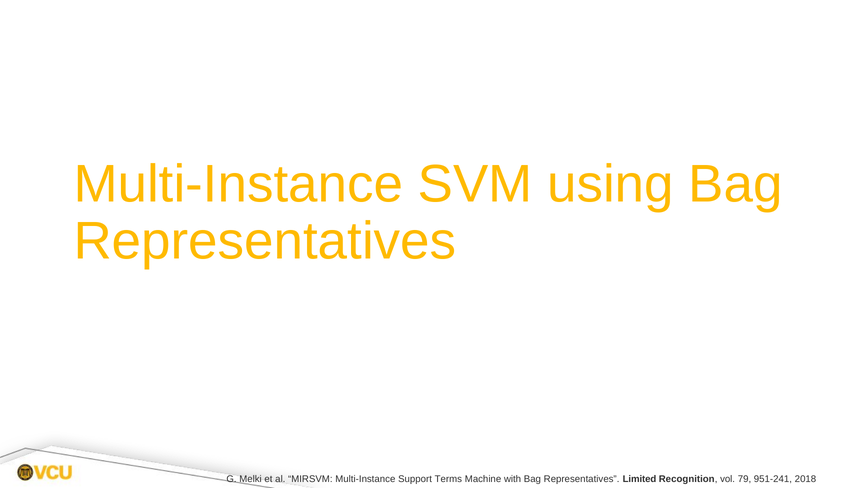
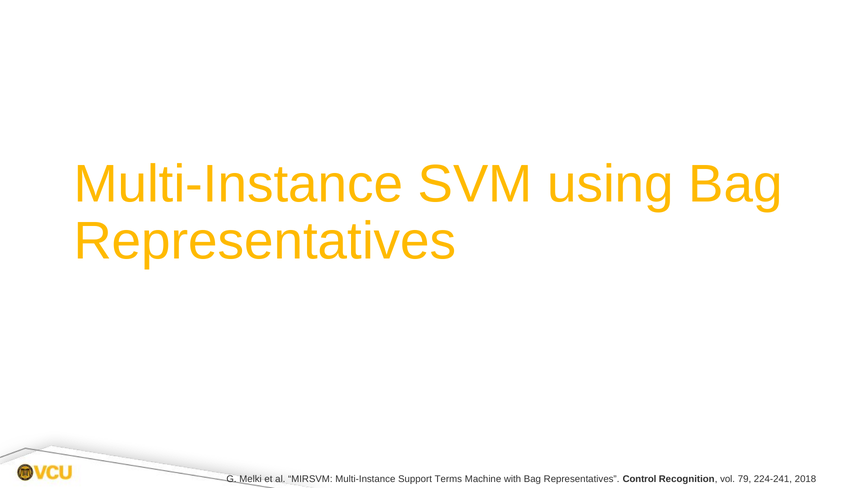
Limited: Limited -> Control (640, 479)
951-241: 951-241 -> 224-241 (773, 479)
